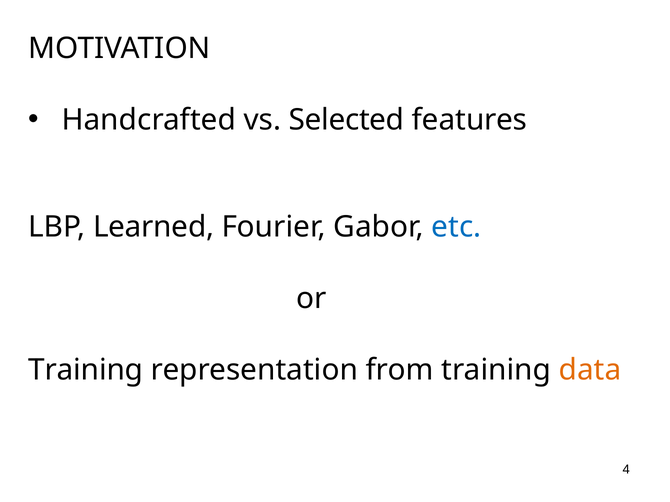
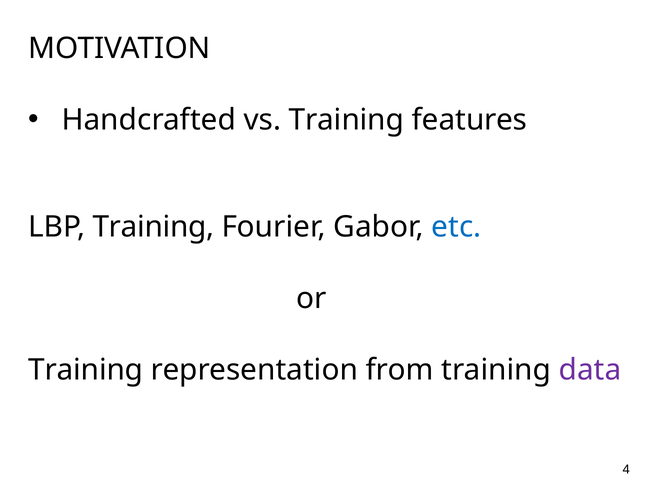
vs Selected: Selected -> Training (346, 120)
LBP Learned: Learned -> Training (154, 227)
data colour: orange -> purple (590, 370)
